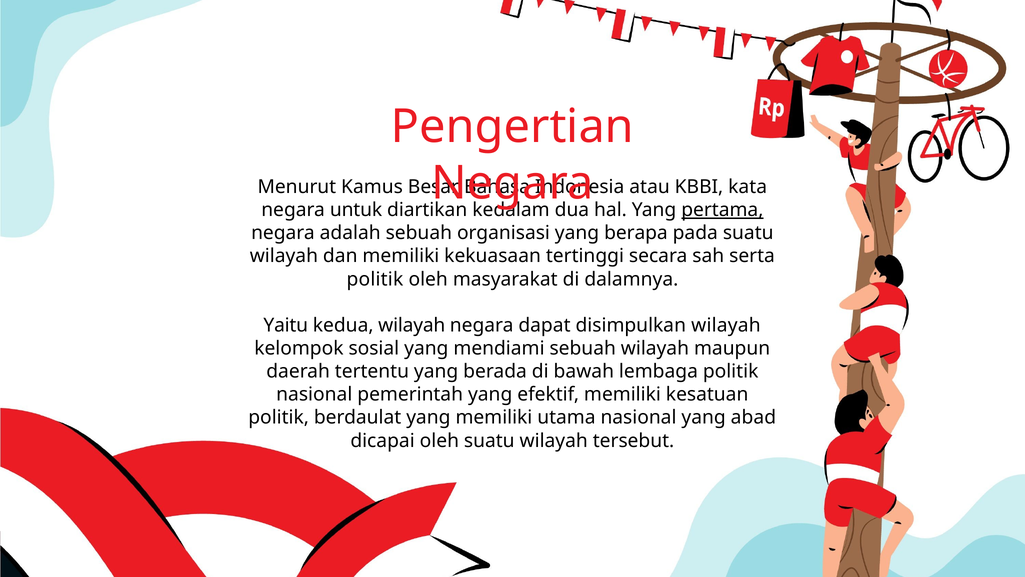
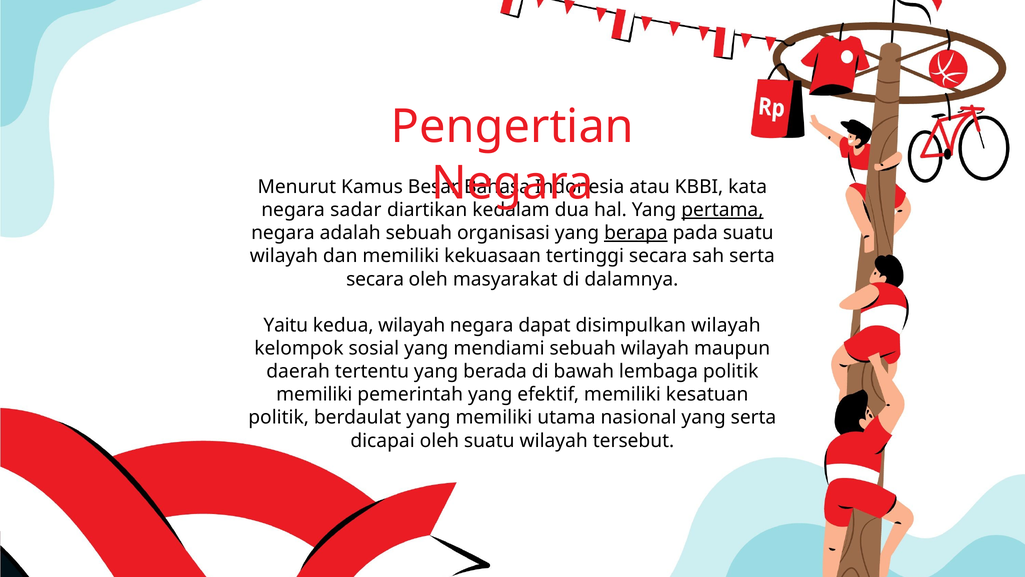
untuk: untuk -> sadar (356, 210)
berapa underline: none -> present (636, 233)
politik: politik -> secara (375, 279)
nasional: nasional -> memiliki (314, 394)
yang abad: abad -> serta (753, 417)
